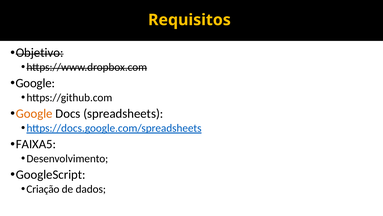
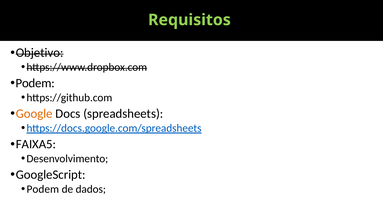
Requisitos colour: yellow -> light green (189, 20)
Google: Google -> Podem (35, 83)
Criação: Criação -> Podem (43, 189)
